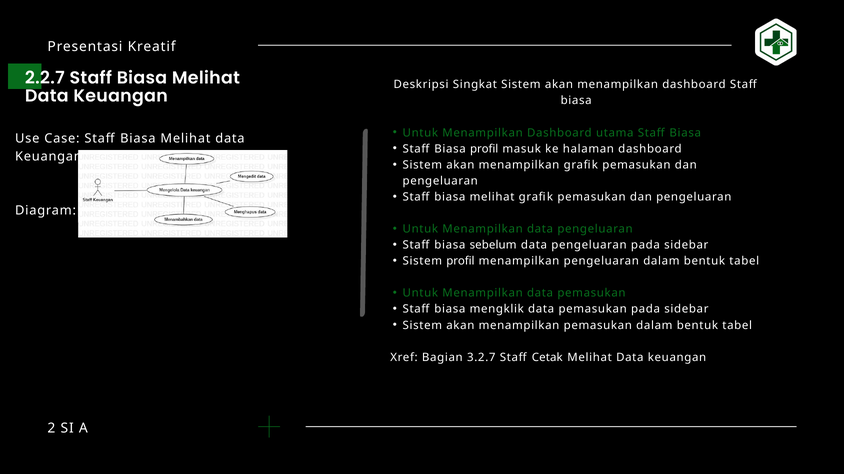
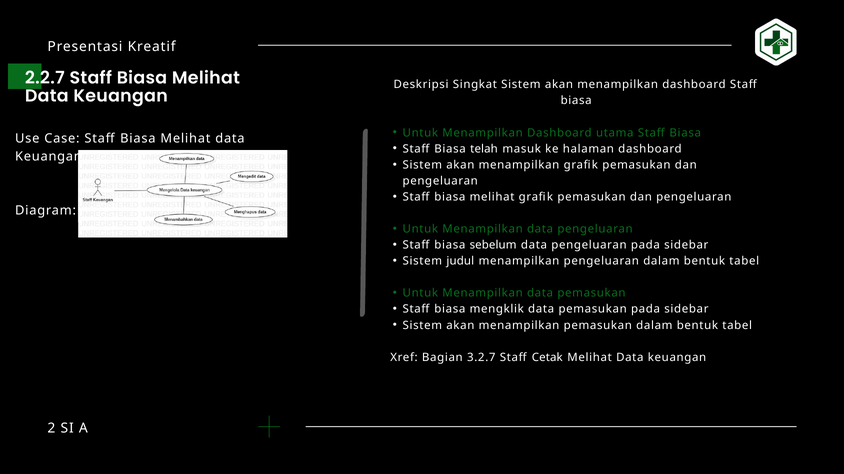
Biasa profil: profil -> telah (484, 149)
Sistem profil: profil -> judul (460, 261)
